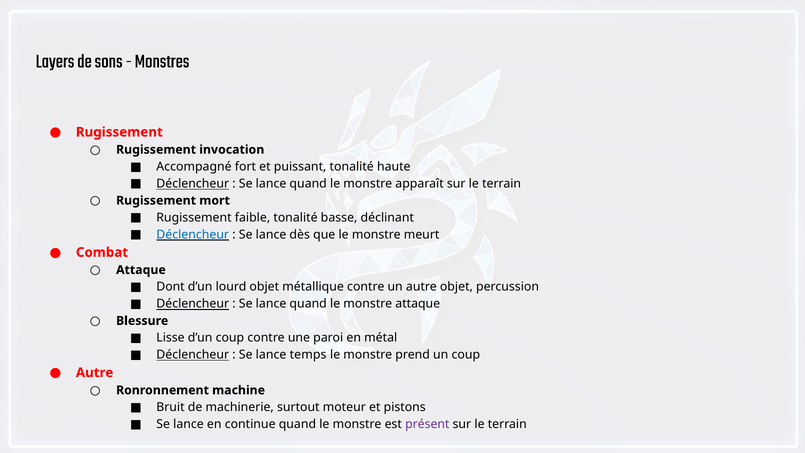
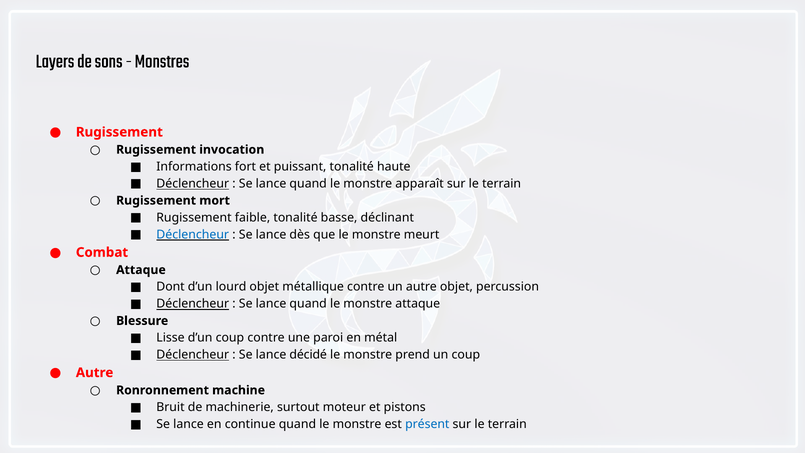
Accompagné: Accompagné -> Informations (194, 167)
temps: temps -> décidé (308, 355)
présent colour: purple -> blue (427, 424)
